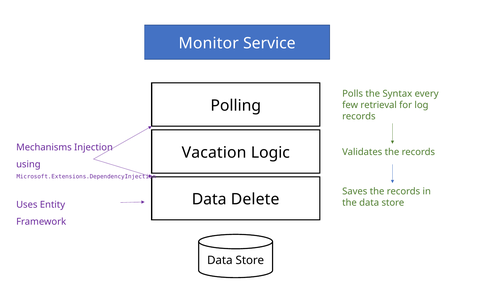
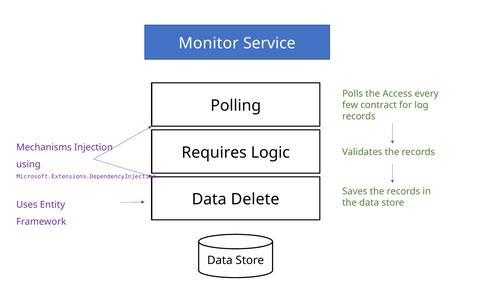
Syntax: Syntax -> Access (397, 93)
retrieval: retrieval -> contract (379, 105)
Vacation: Vacation -> Requires (214, 152)
